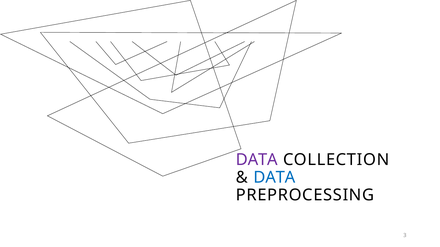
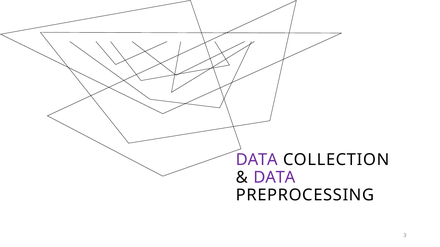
DATA colour: blue -> purple (274, 178)
